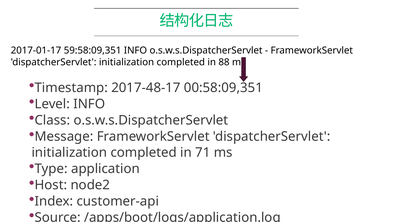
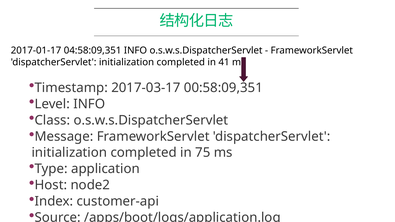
59:58:09,351: 59:58:09,351 -> 04:58:09,351 (93, 51)
88: 88 -> 41 (224, 62)
2017-48-17: 2017-48-17 -> 2017-03-17 (146, 88)
71: 71 -> 75 (203, 153)
